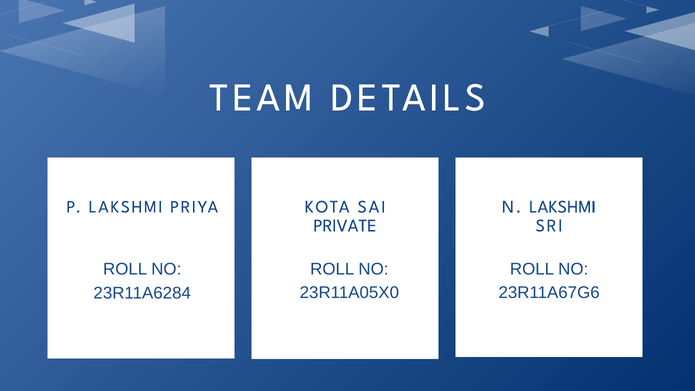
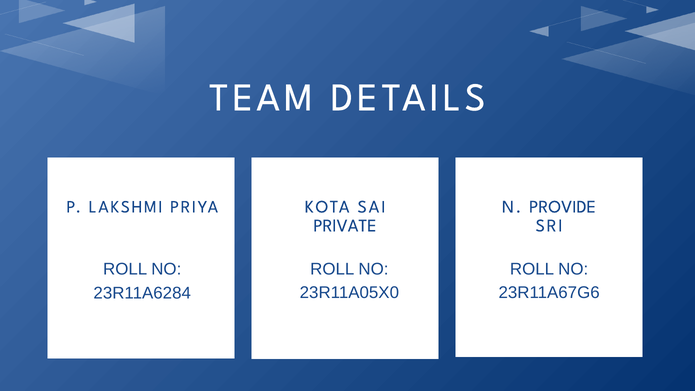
N LAKSHMI: LAKSHMI -> PROVIDE (563, 207)
